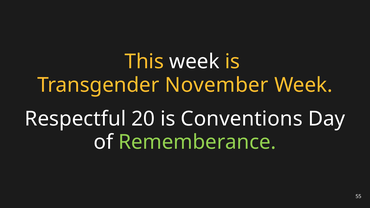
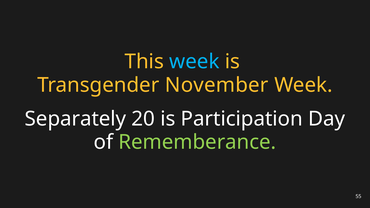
week colour: white -> light blue (194, 62)
Respectful: Respectful -> Separately (75, 119)
Conventions: Conventions -> Participation (242, 119)
